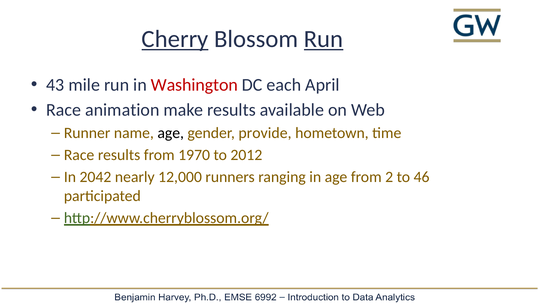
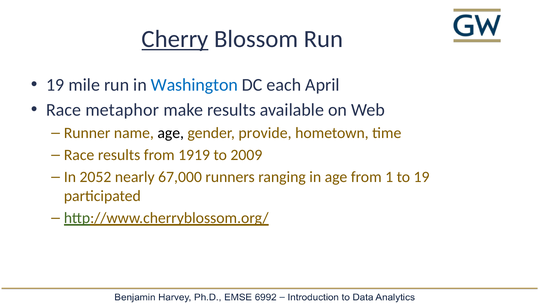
Run underline: present -> none (324, 39)
43: 43 -> 19 (55, 85)
Washington colour: red -> blue (194, 85)
animation: animation -> metaphor (122, 110)
1970: 1970 -> 1919 (194, 155)
2012: 2012 -> 2009 (246, 155)
2042: 2042 -> 2052 (95, 177)
12,000: 12,000 -> 67,000 (180, 177)
2: 2 -> 1 (389, 177)
to 46: 46 -> 19 (422, 177)
